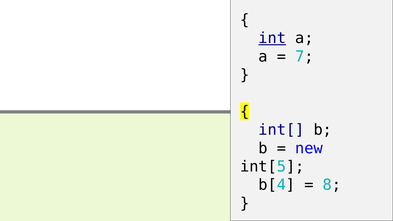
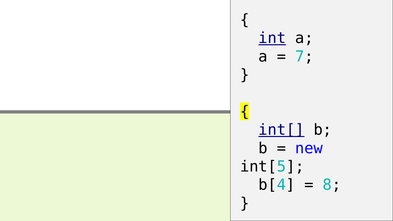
int[ underline: none -> present (281, 130)
